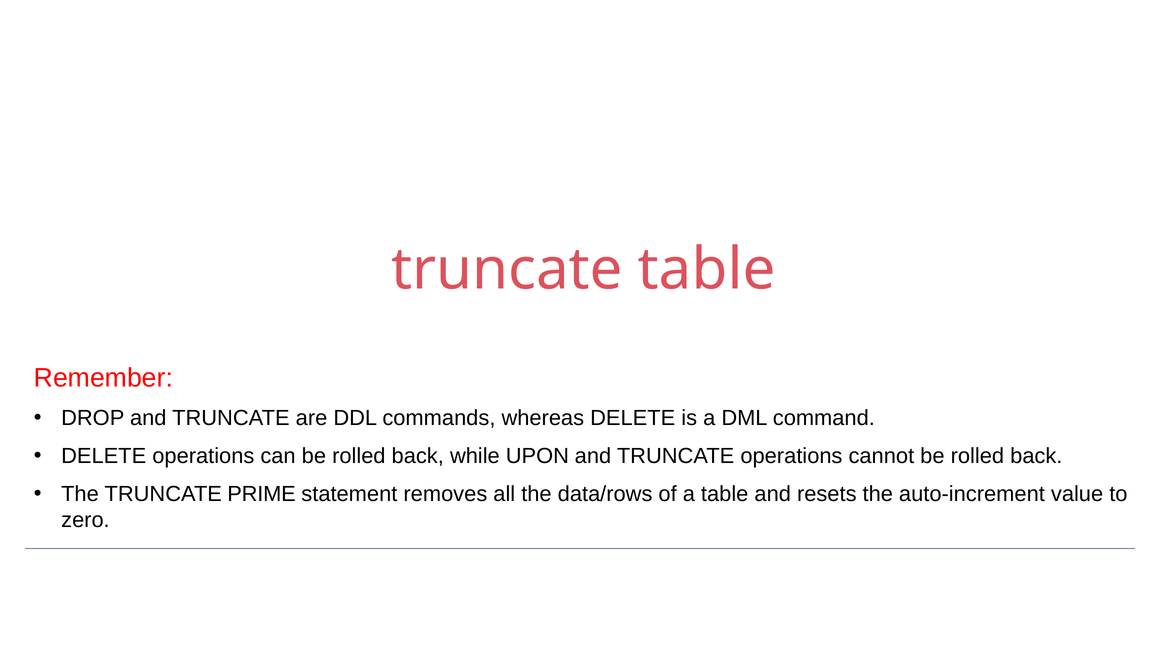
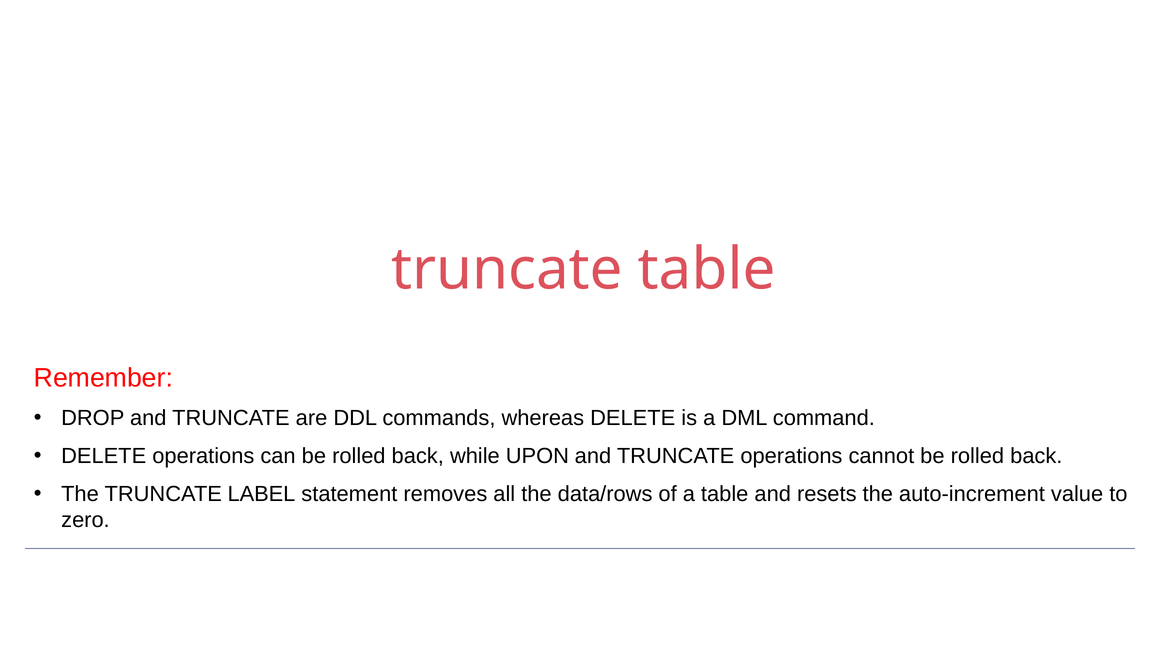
PRIME: PRIME -> LABEL (261, 494)
